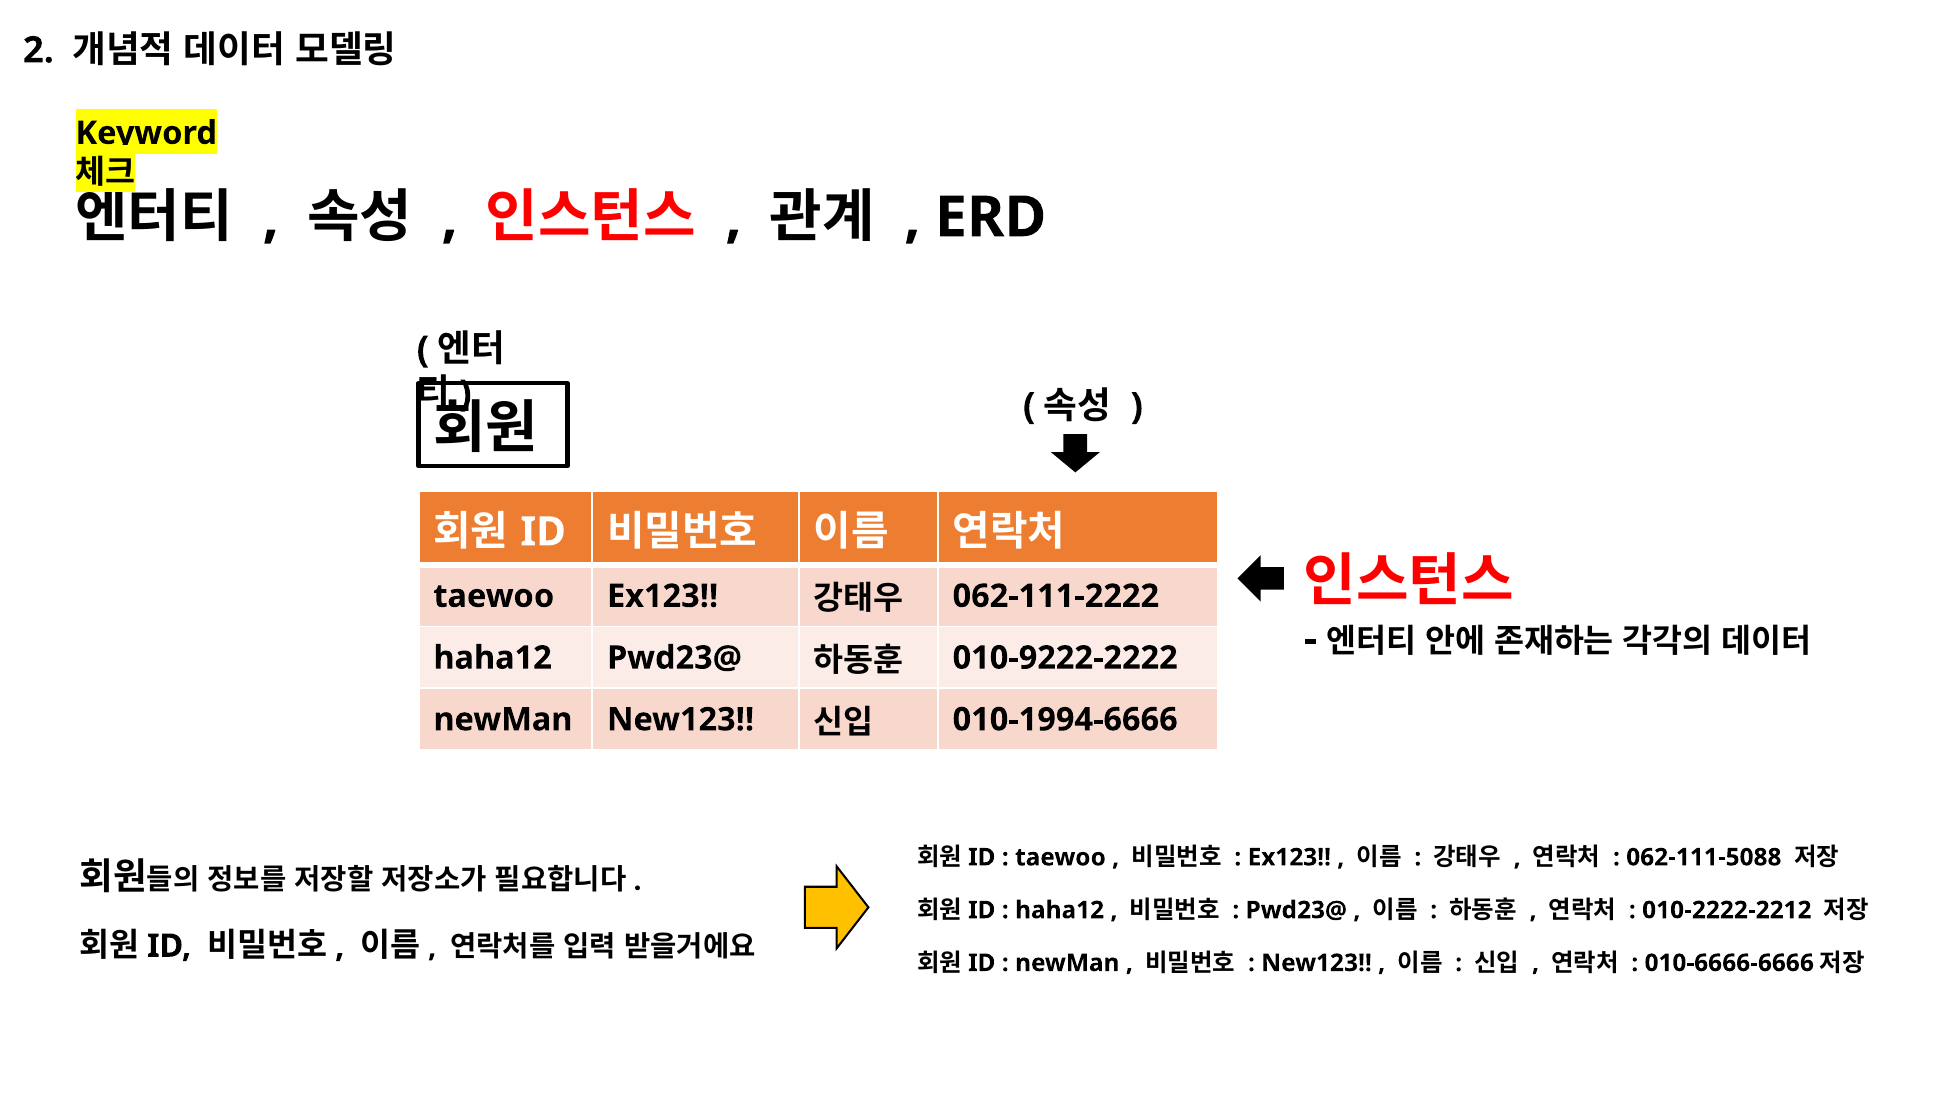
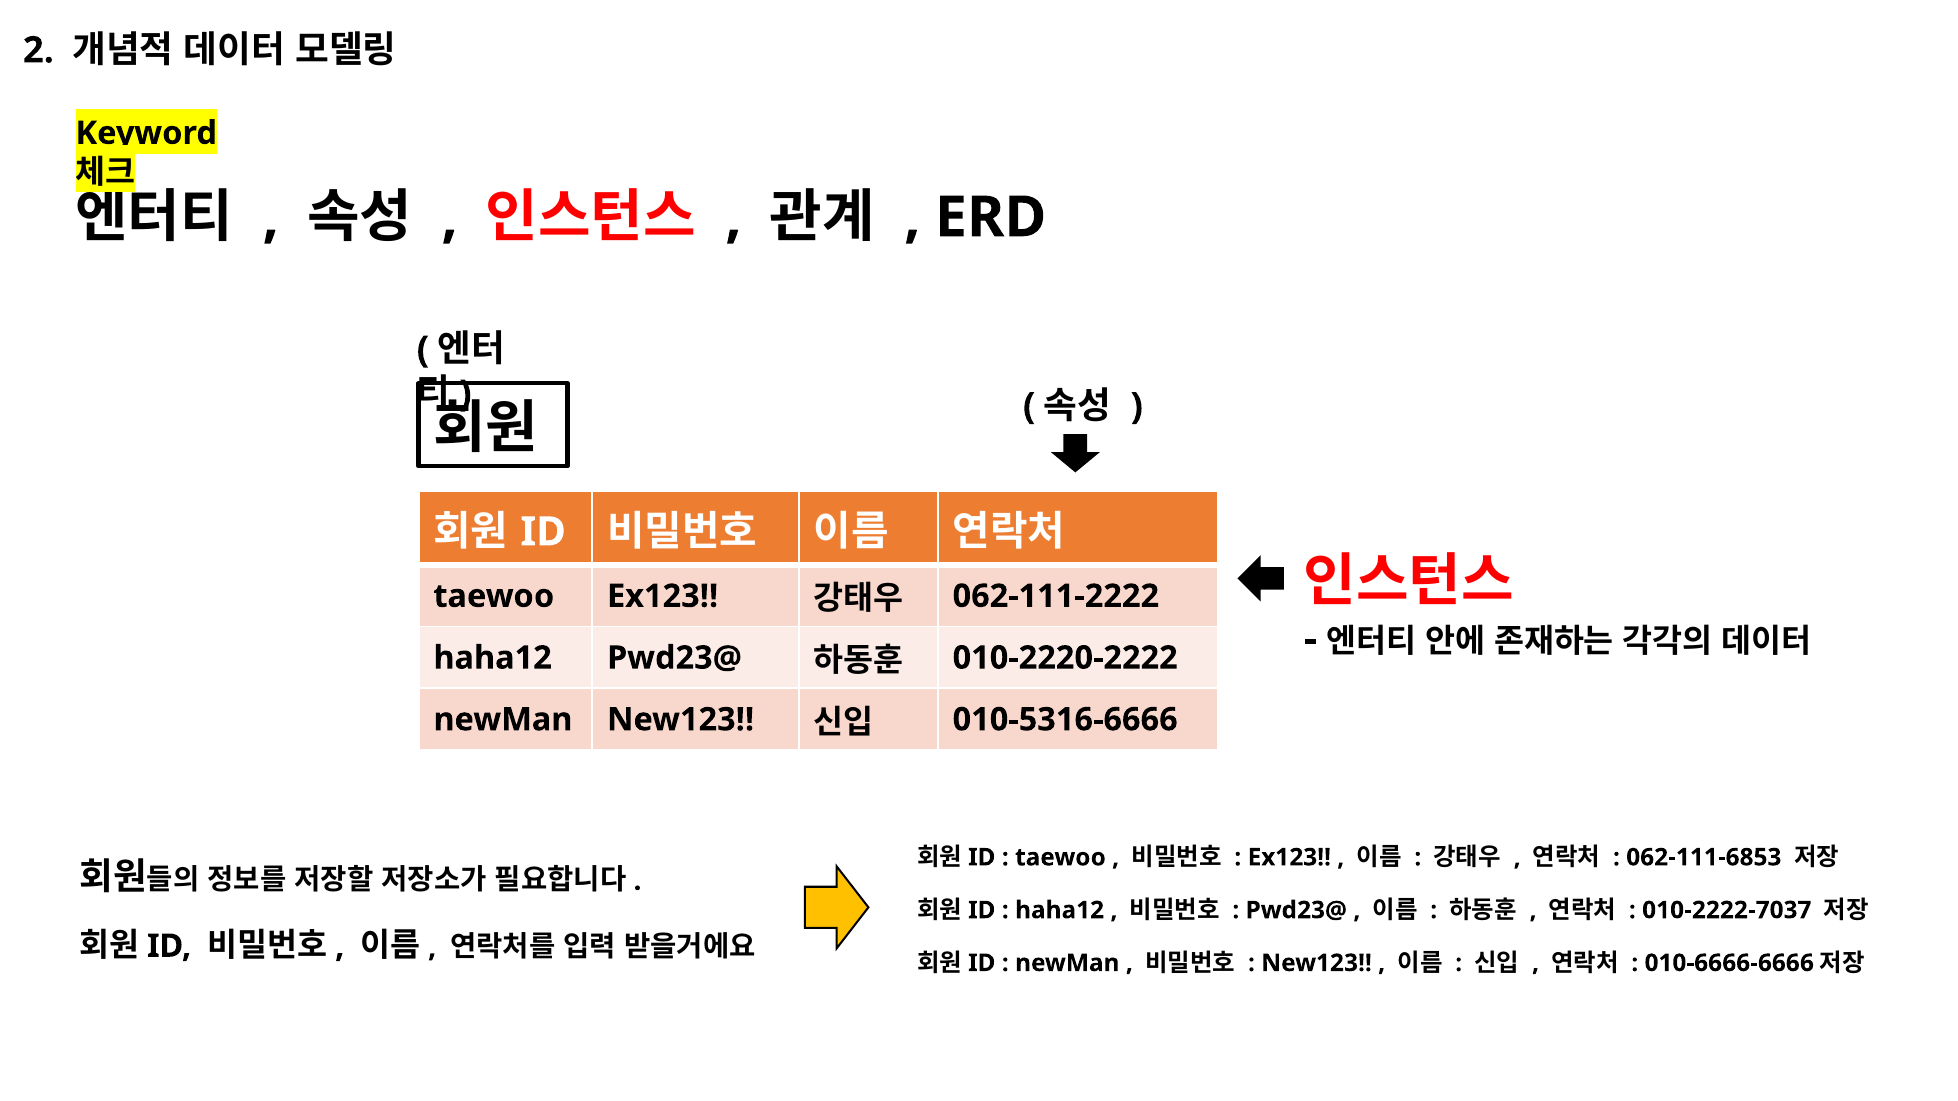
010-9222-2222: 010-9222-2222 -> 010-2220-2222 (1065, 658)
010-1994-6666: 010-1994-6666 -> 010-5316-6666 (1065, 720)
062-111-5088: 062-111-5088 -> 062-111-6853 (1704, 858)
010-2222-2212: 010-2222-2212 -> 010-2222-7037 (1727, 910)
